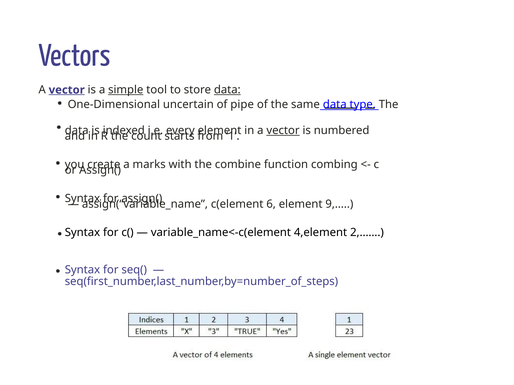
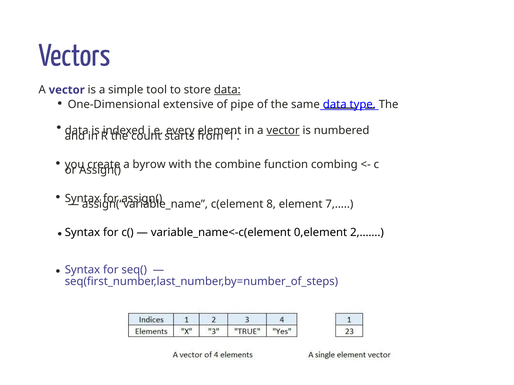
vector underline: present -> none (67, 90)
simple underline: present -> none (126, 90)
uncertain: uncertain -> extensive (188, 104)
marks: marks -> byrow (149, 164)
6: 6 -> 8 (271, 204)
9,…: 9,… -> 7,… (339, 204)
4,element: 4,element -> 0,element (321, 232)
